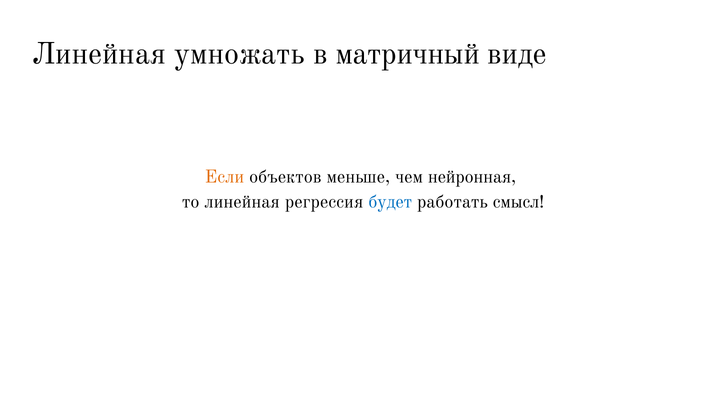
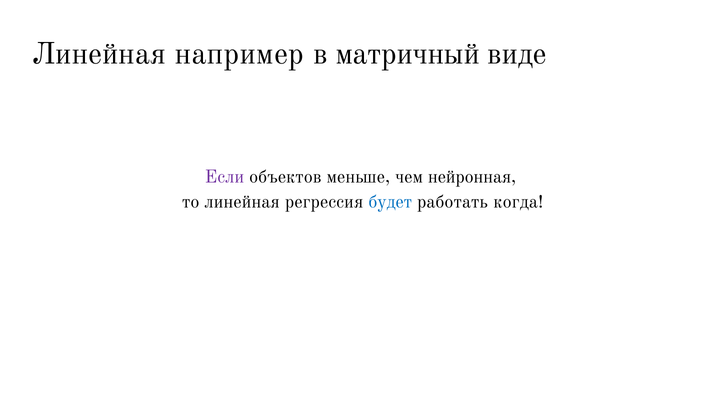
умножать: умножать -> например (239, 54)
Если colour: orange -> purple (224, 177)
смысл: смысл -> когда (518, 202)
